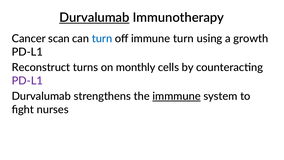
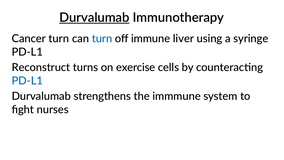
Cancer scan: scan -> turn (59, 39)
immune turn: turn -> liver (183, 39)
growth: growth -> syringe (251, 39)
monthly: monthly -> exercise (136, 67)
PD-L1 colour: purple -> blue (27, 81)
immmune underline: present -> none (177, 96)
